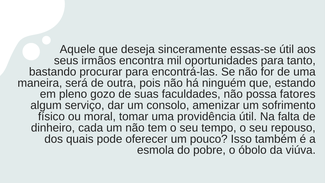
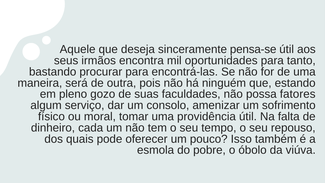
essas-se: essas-se -> pensa-se (253, 49)
